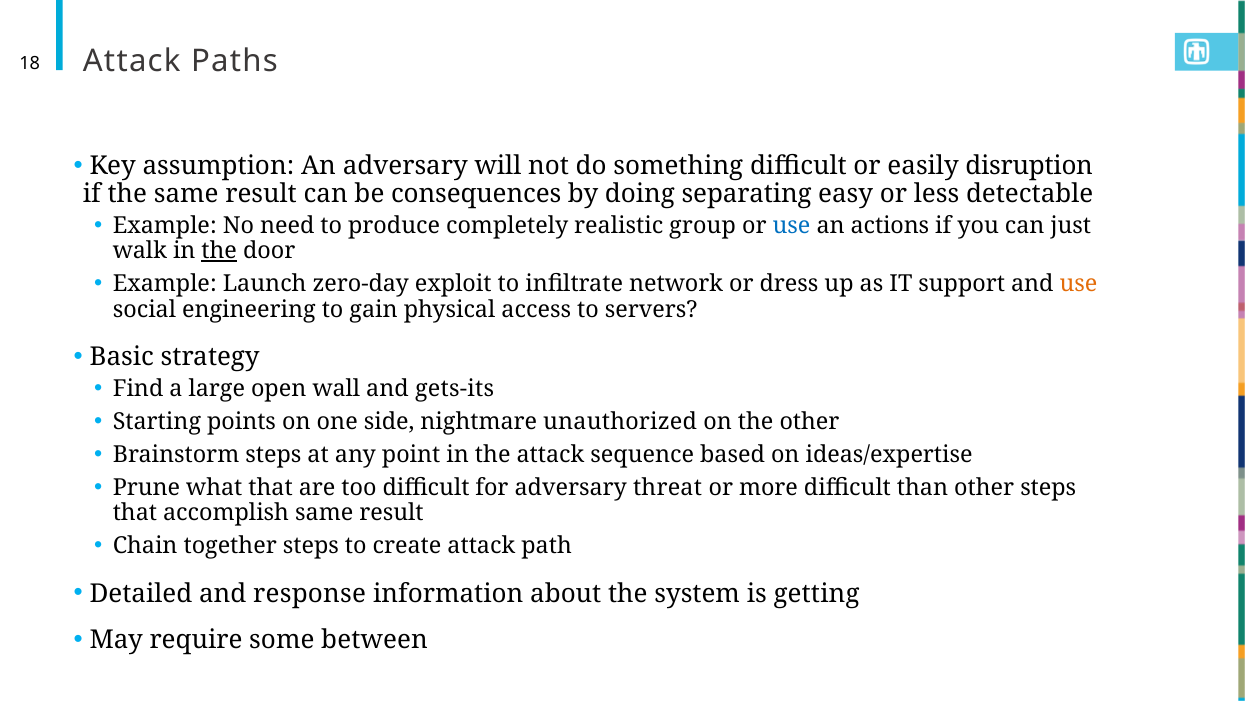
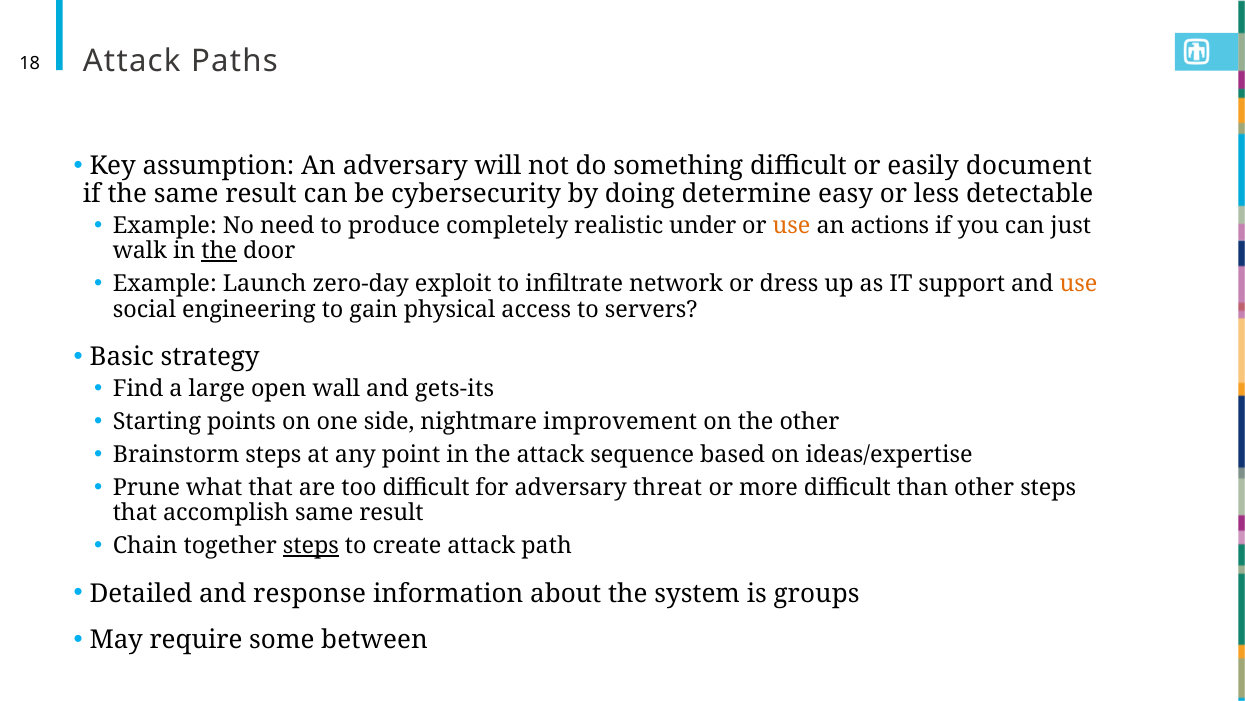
disruption: disruption -> document (1029, 166)
consequences: consequences -> cybersecurity (476, 194)
separating: separating -> determine (747, 194)
group: group -> under (703, 226)
use colour: blue -> orange (792, 226)
unauthorized: unauthorized -> improvement (620, 421)
steps underline: none -> present (311, 546)
getting: getting -> groups (817, 593)
